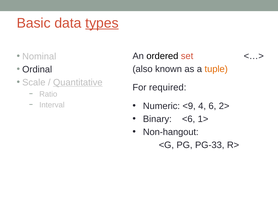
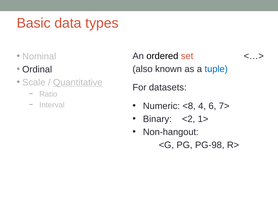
types underline: present -> none (102, 23)
tuple colour: orange -> blue (216, 69)
required: required -> datasets (168, 87)
<9: <9 -> <8 (189, 106)
2>: 2> -> 7> (224, 106)
<6: <6 -> <2 (189, 119)
PG-33: PG-33 -> PG-98 (210, 145)
